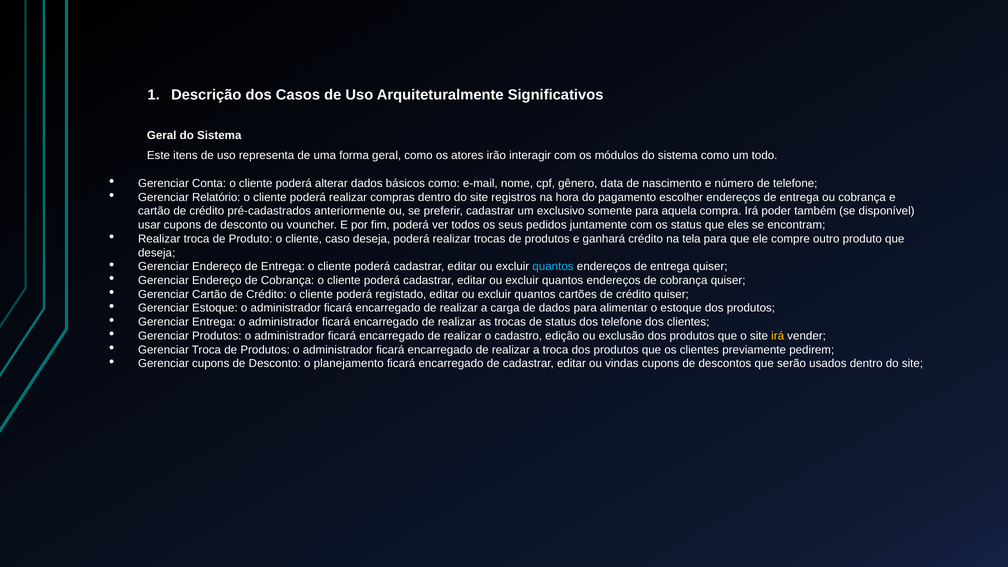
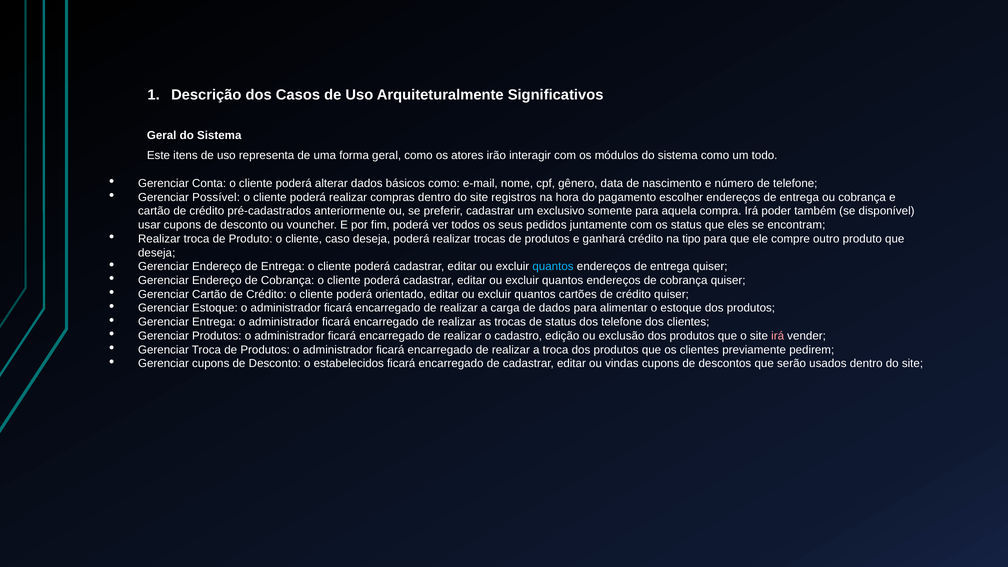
Relatório: Relatório -> Possível (216, 197)
tela: tela -> tipo (691, 239)
registado: registado -> orientado (401, 294)
irá colour: yellow -> pink (778, 336)
planejamento: planejamento -> estabelecidos (349, 364)
